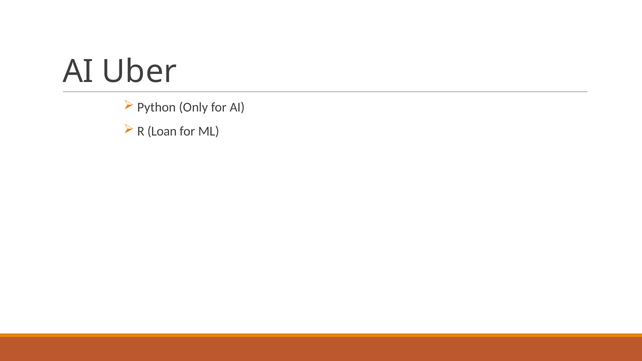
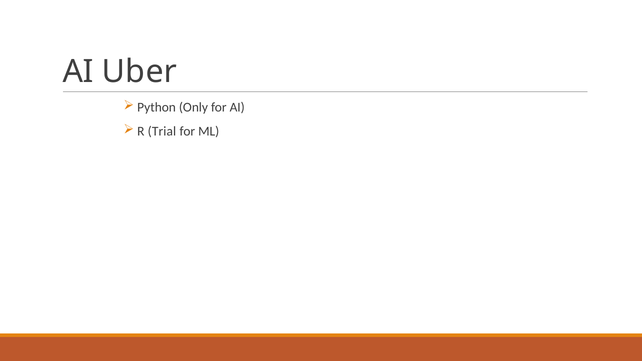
Loan: Loan -> Trial (162, 131)
